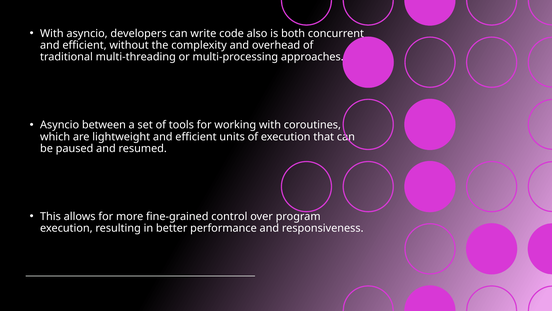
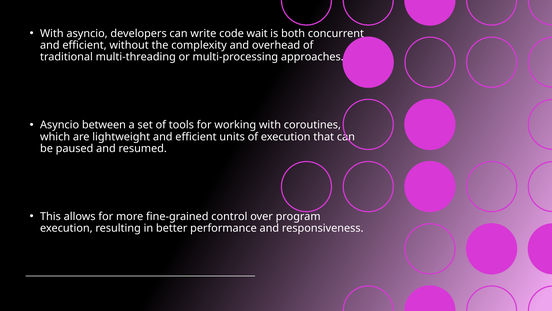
also: also -> wait (257, 33)
